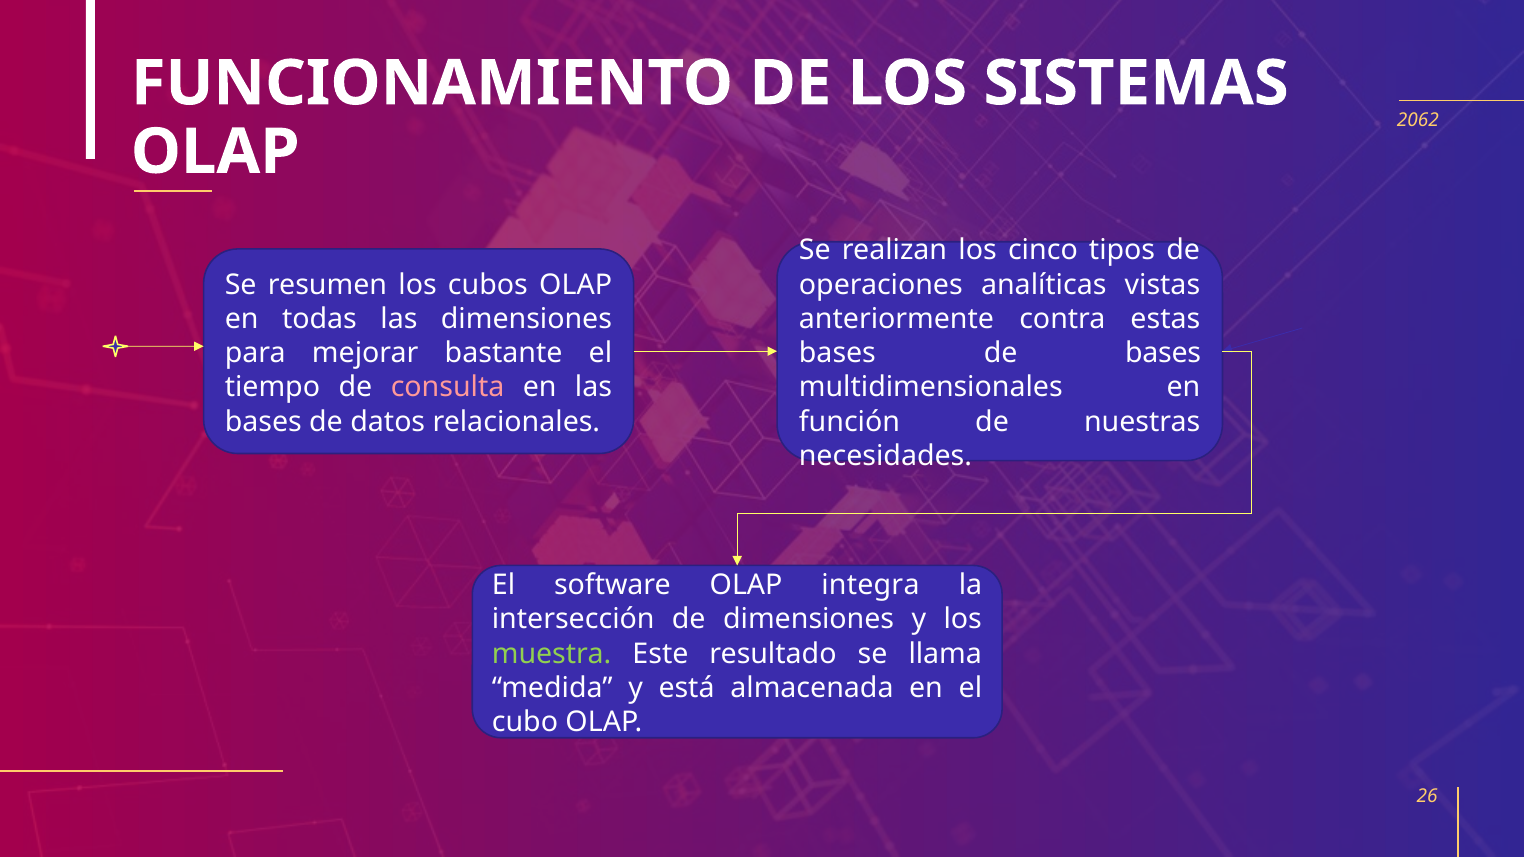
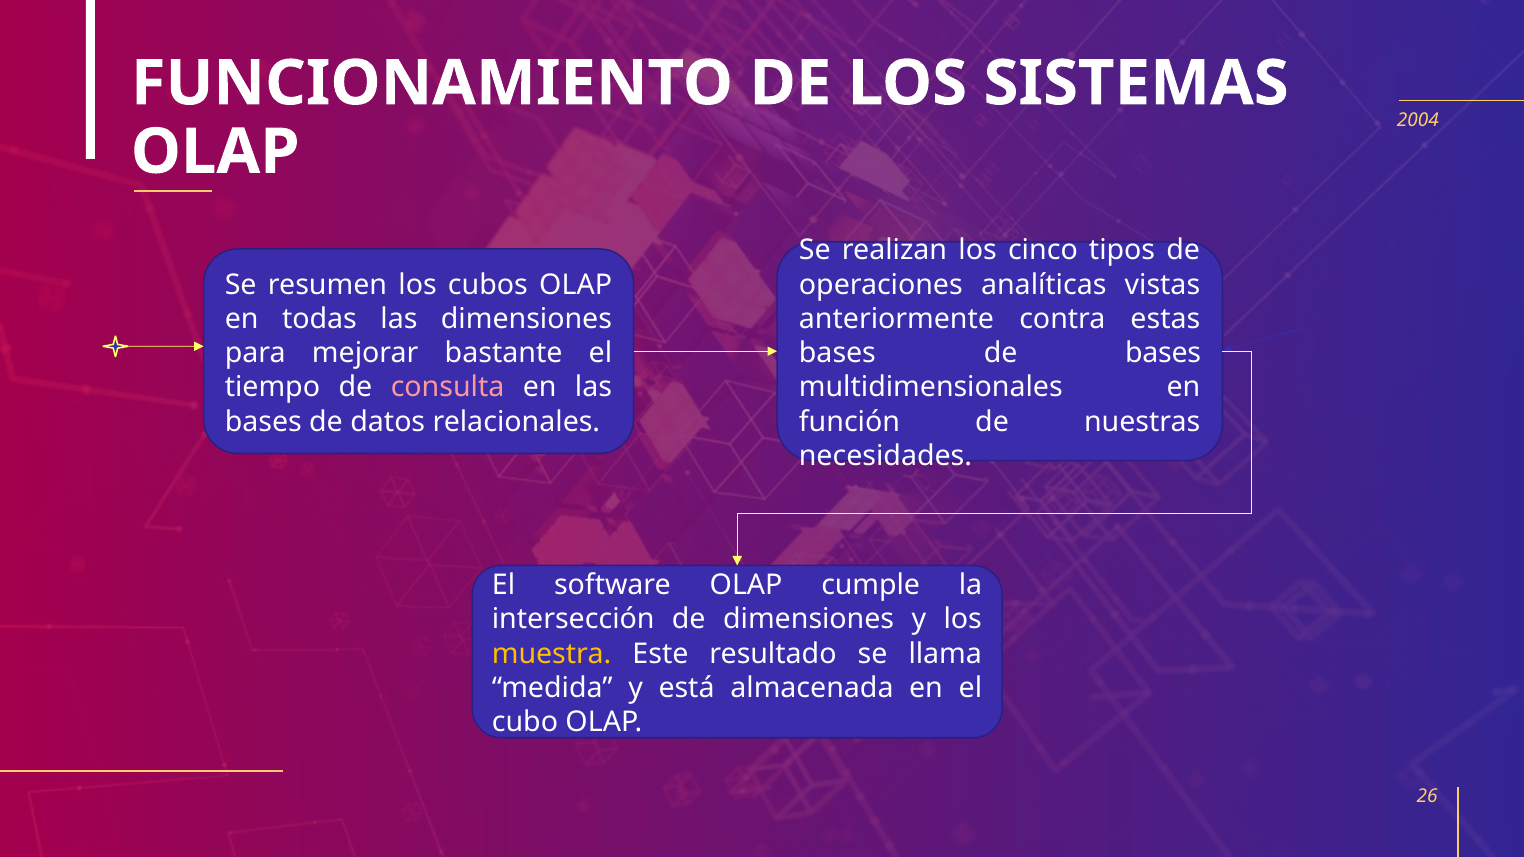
2062: 2062 -> 2004 (1418, 121)
integra: integra -> cumple (871, 585)
muestra colour: light green -> yellow (552, 654)
